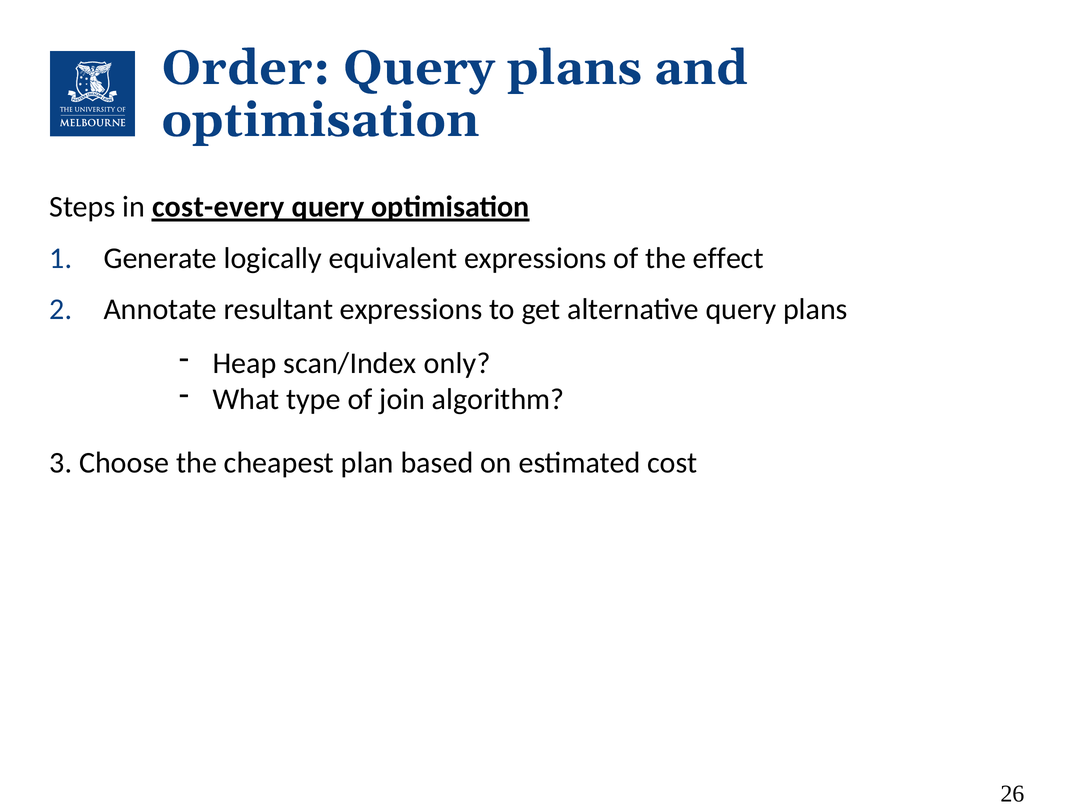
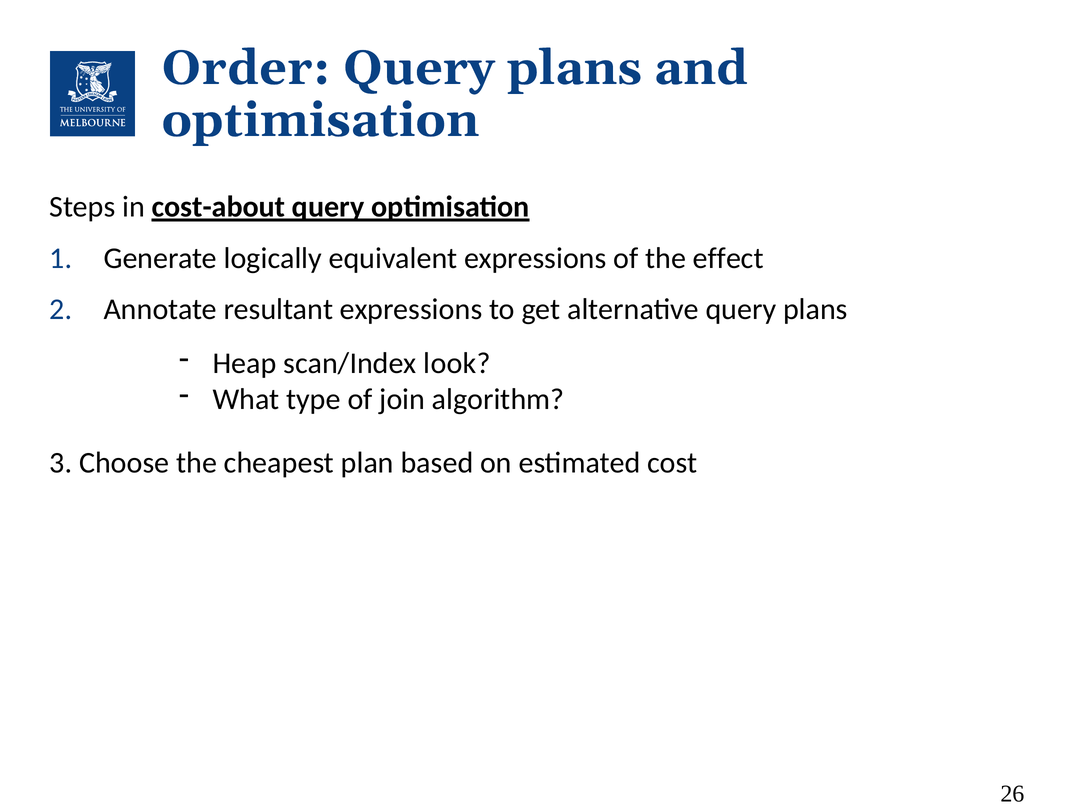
cost-every: cost-every -> cost-about (218, 207)
only: only -> look (457, 363)
